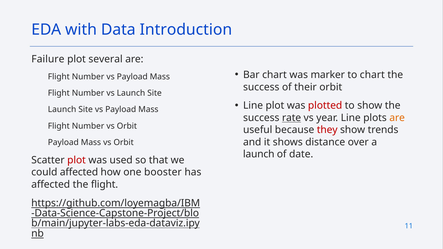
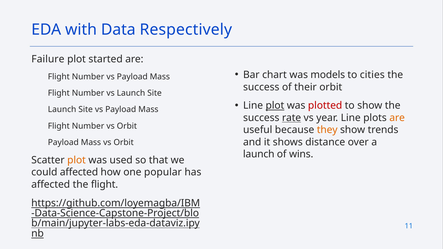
Introduction: Introduction -> Respectively (186, 30)
several: several -> started (106, 59)
marker: marker -> models (328, 75)
to chart: chart -> cities (372, 75)
plot underline: none -> present (275, 106)
they colour: red -> orange (327, 130)
date: date -> wins (301, 154)
plot colour: red -> orange (77, 160)
booster: booster -> popular (163, 172)
